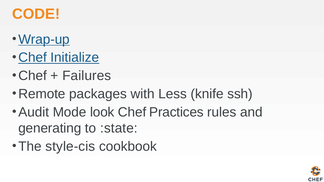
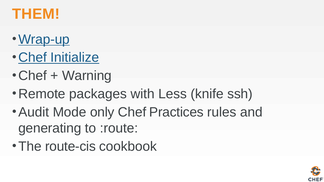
CODE: CODE -> THEM (36, 14)
Failures: Failures -> Warning (87, 76)
look: look -> only (102, 112)
:state: :state -> :route (119, 128)
style-cis: style-cis -> route-cis (70, 147)
